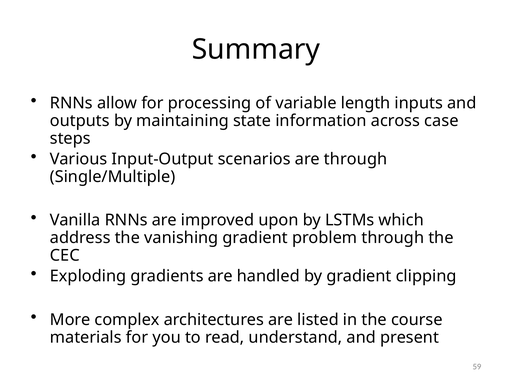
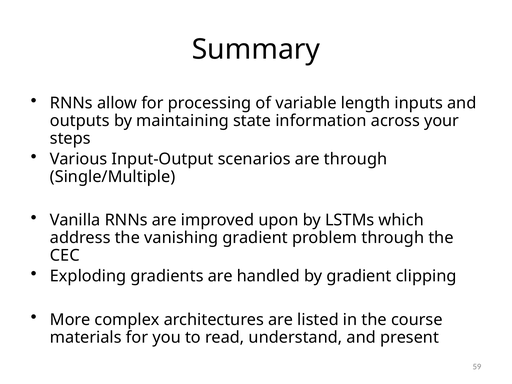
case: case -> your (442, 121)
